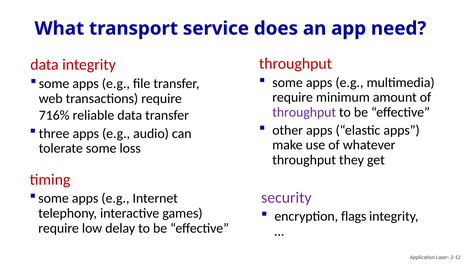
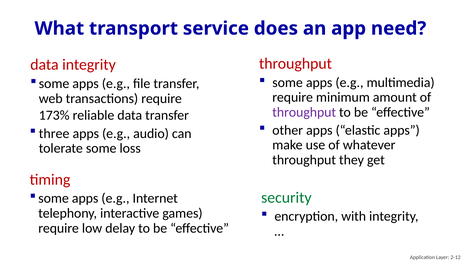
716%: 716% -> 173% (54, 115)
security colour: purple -> green (286, 198)
flags: flags -> with (354, 216)
